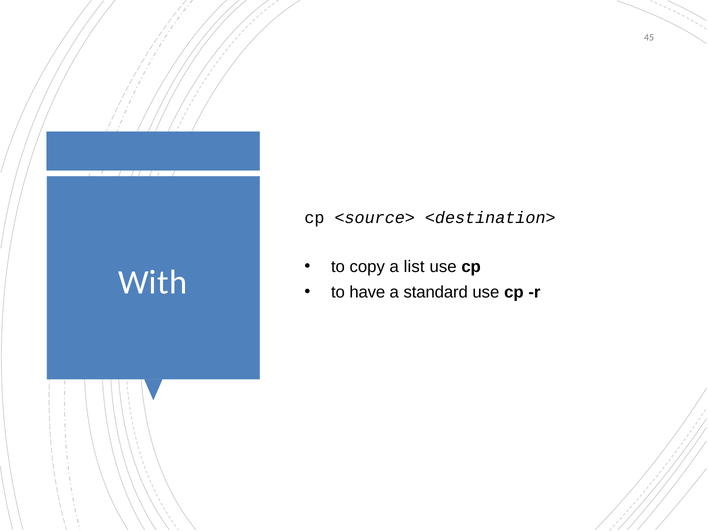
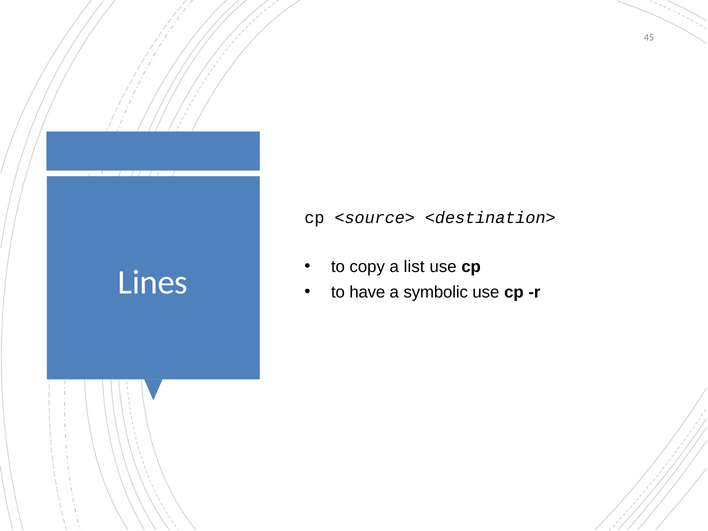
With: With -> Lines (153, 282)
standard: standard -> symbolic (436, 292)
